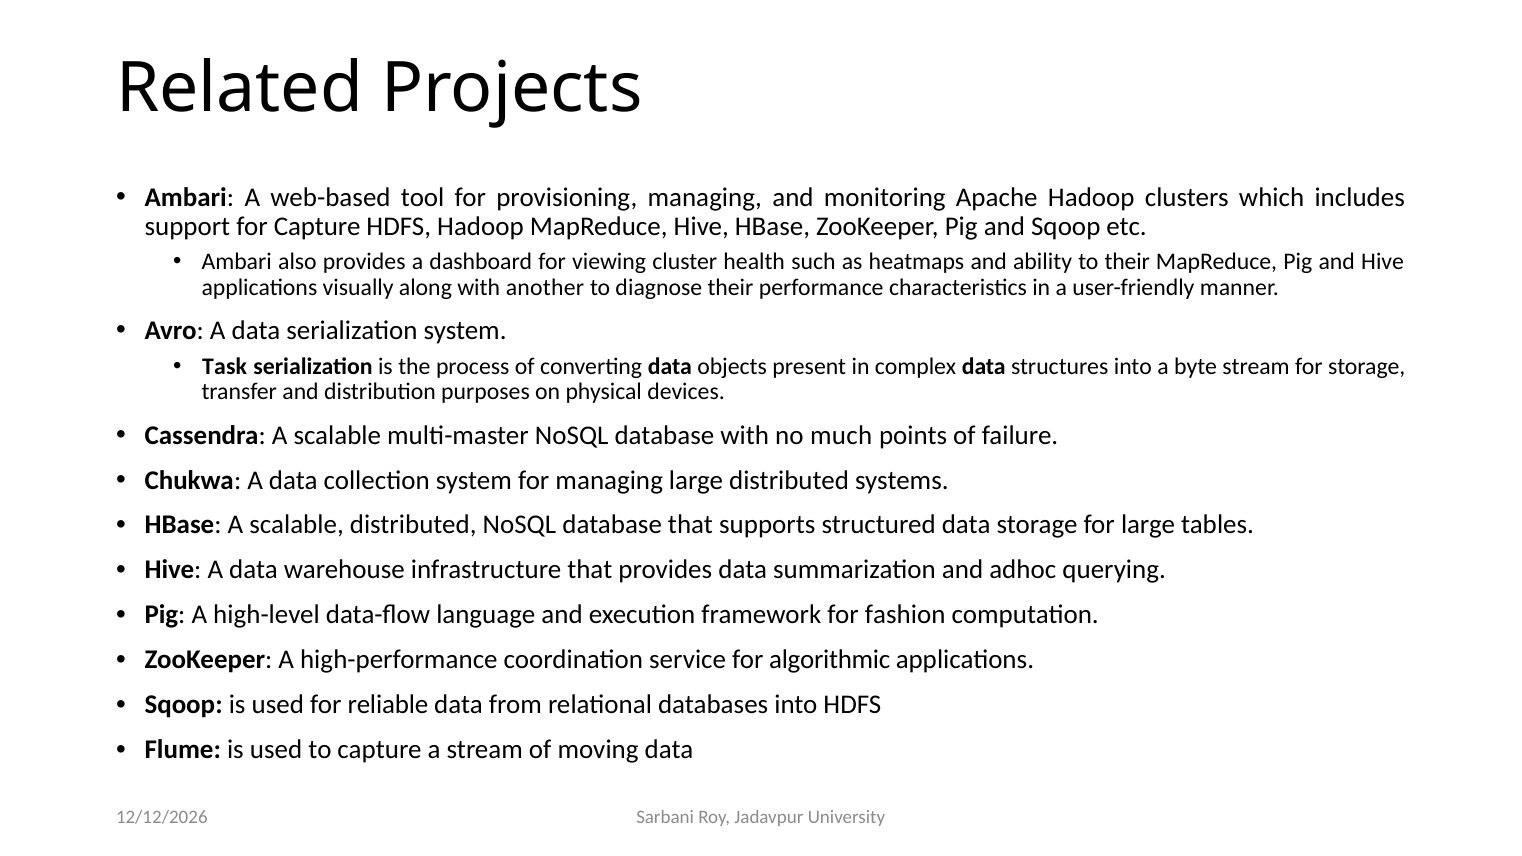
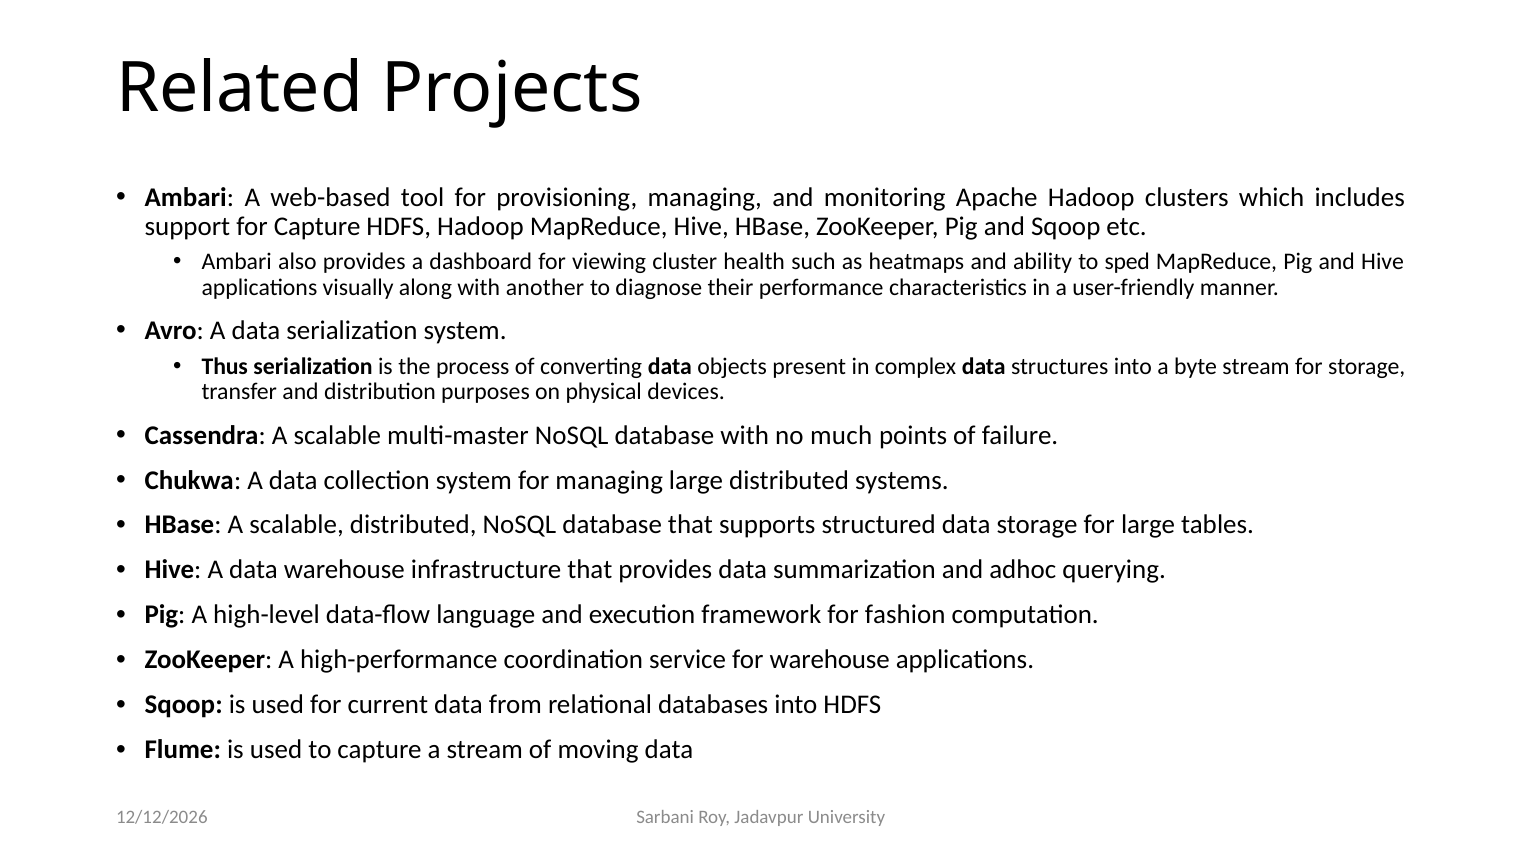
to their: their -> sped (1127, 262)
Task: Task -> Thus (225, 366)
for algorithmic: algorithmic -> warehouse (830, 660)
reliable: reliable -> current (388, 705)
